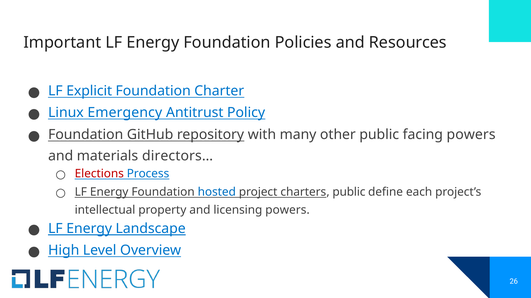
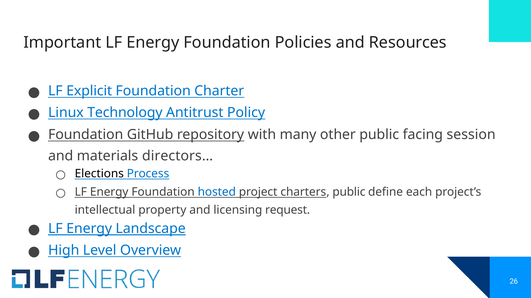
Emergency: Emergency -> Technology (125, 113)
facing powers: powers -> session (471, 135)
Elections colour: red -> black (99, 174)
licensing powers: powers -> request (288, 211)
